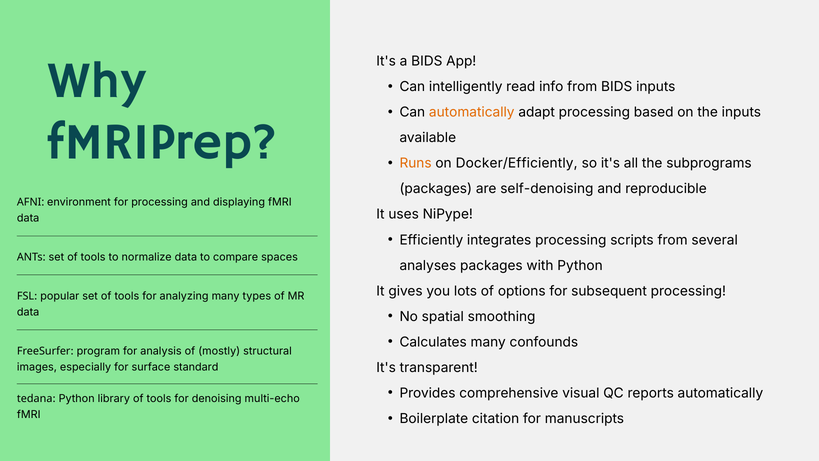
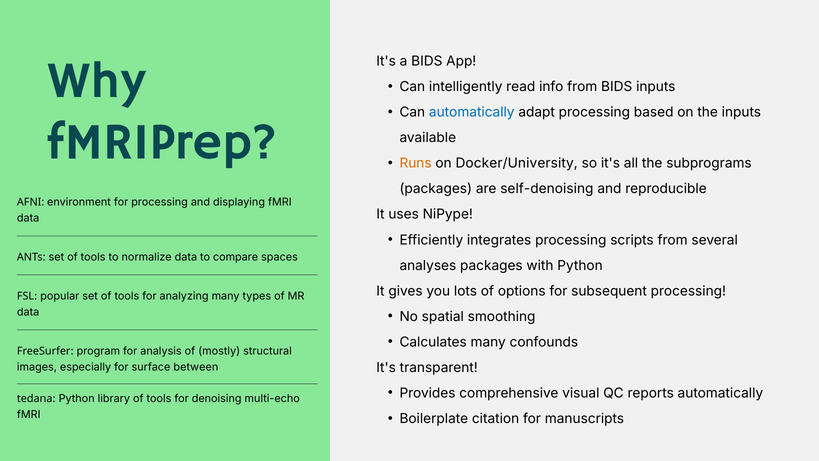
automatically colour: orange -> blue (472, 112)
Docker/Efficiently: Docker/Efficiently -> Docker/University (517, 163)
standard: standard -> between (196, 367)
